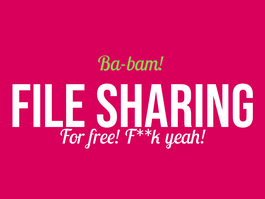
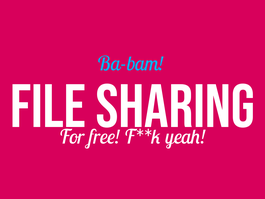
Ba-bam colour: light green -> light blue (130, 64)
